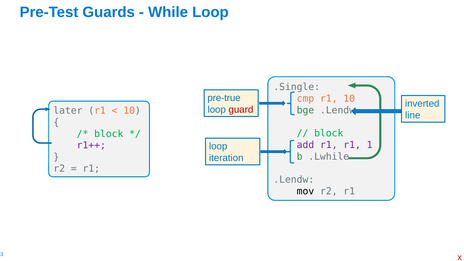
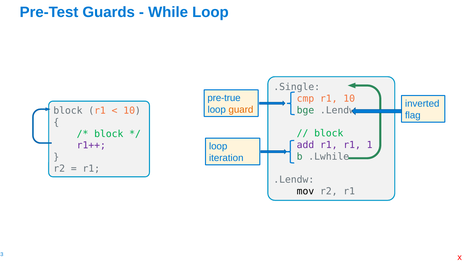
guard colour: red -> orange (241, 110)
later: later -> block (68, 111)
line: line -> flag (413, 115)
